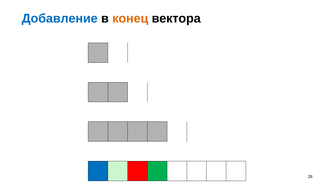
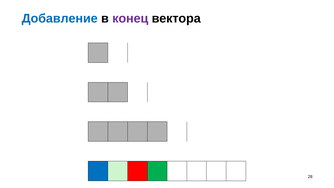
конец colour: orange -> purple (130, 19)
